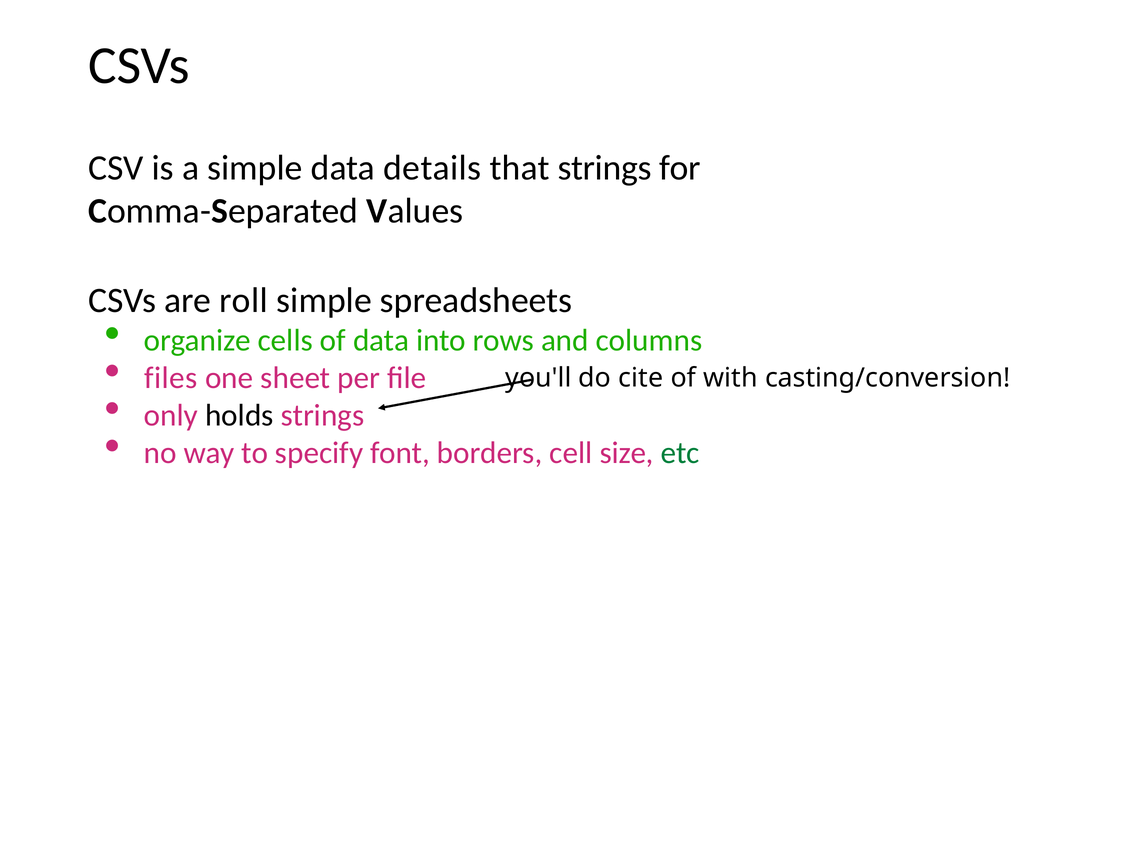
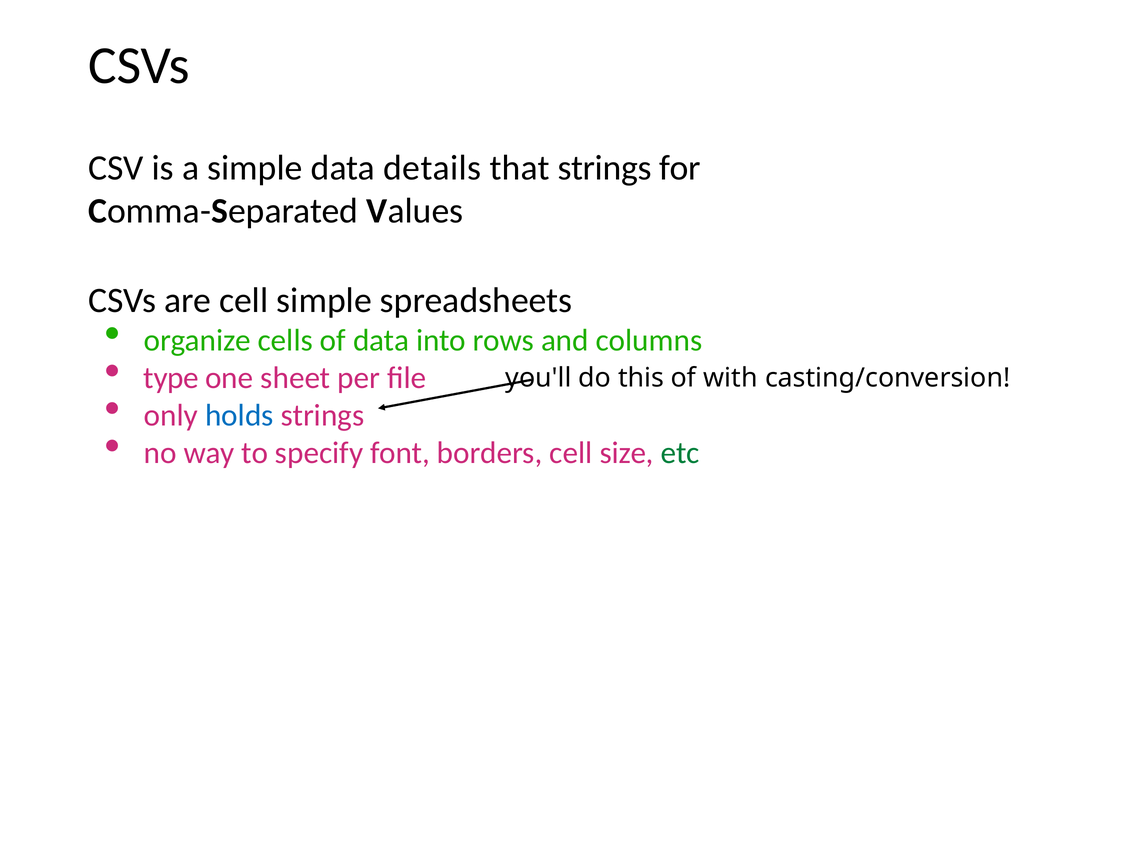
are roll: roll -> cell (244, 301)
files: files -> type (171, 378)
cite: cite -> this (641, 378)
holds colour: black -> blue (239, 416)
